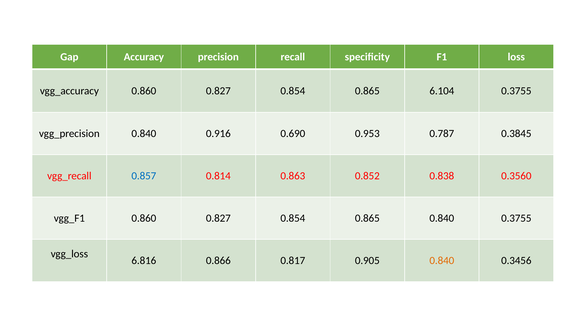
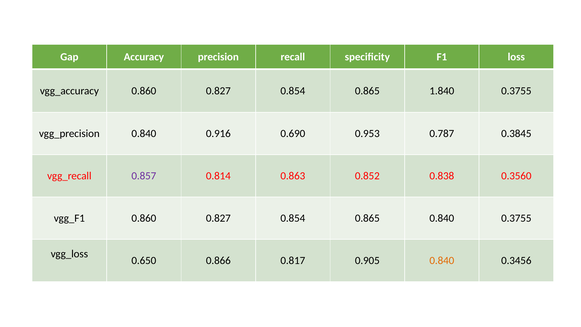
6.104: 6.104 -> 1.840 (442, 91)
0.857 colour: blue -> purple (144, 176)
6.816: 6.816 -> 0.650 (144, 260)
